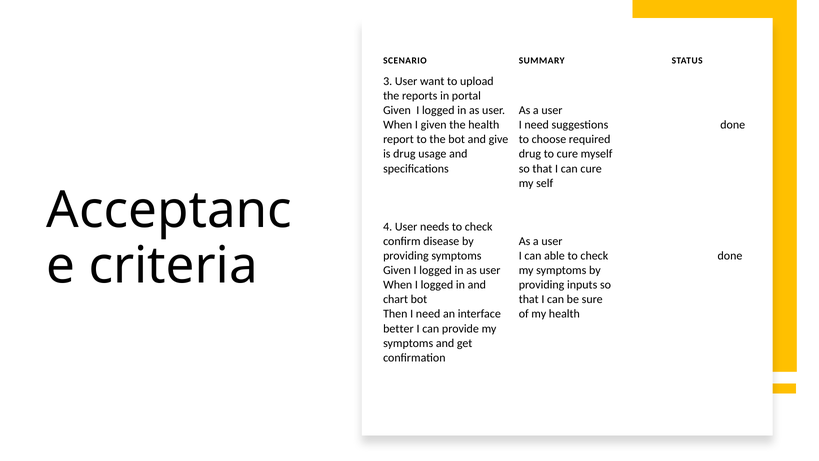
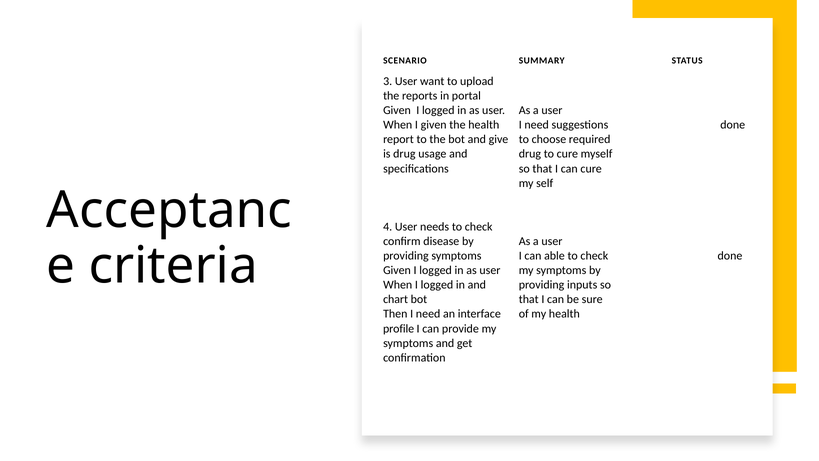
better: better -> profile (399, 328)
